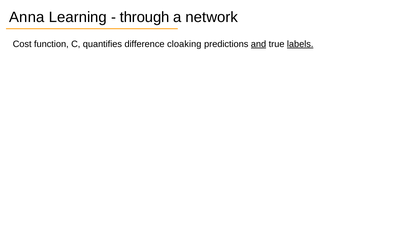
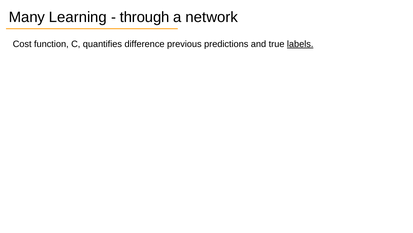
Anna: Anna -> Many (27, 17)
cloaking: cloaking -> previous (184, 44)
and underline: present -> none (259, 44)
